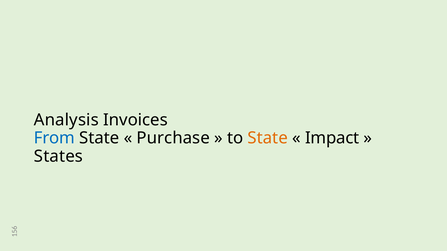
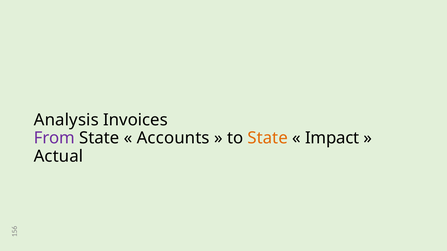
From colour: blue -> purple (54, 138)
Purchase: Purchase -> Accounts (173, 138)
States: States -> Actual (59, 156)
